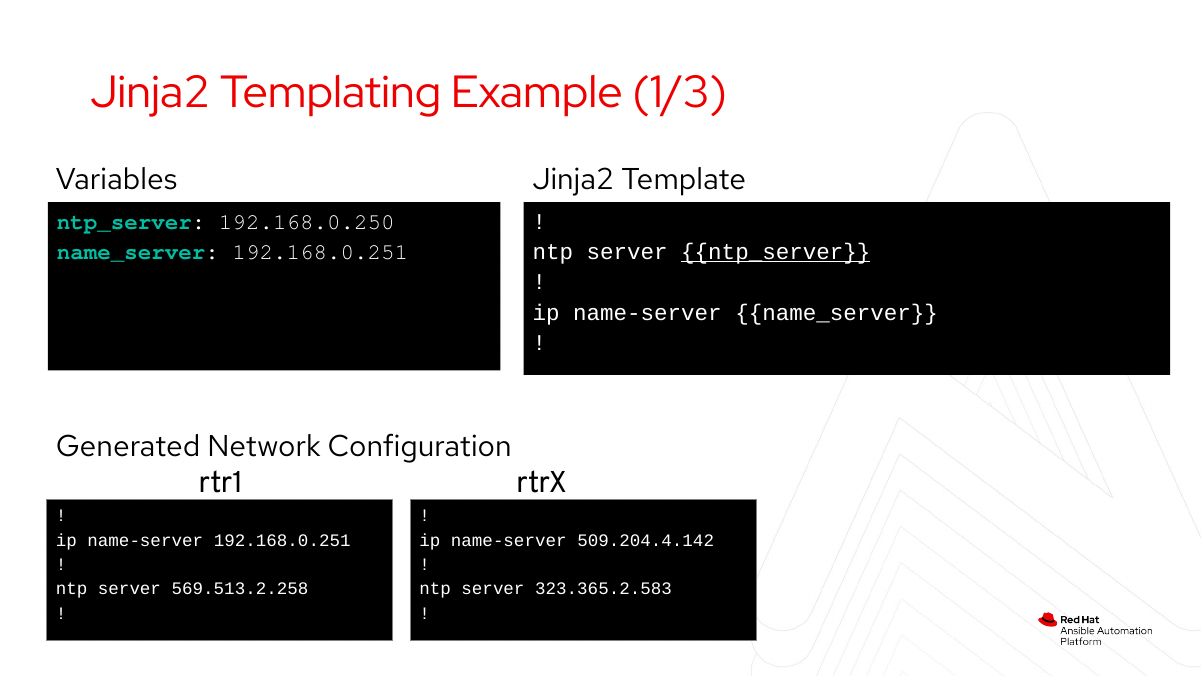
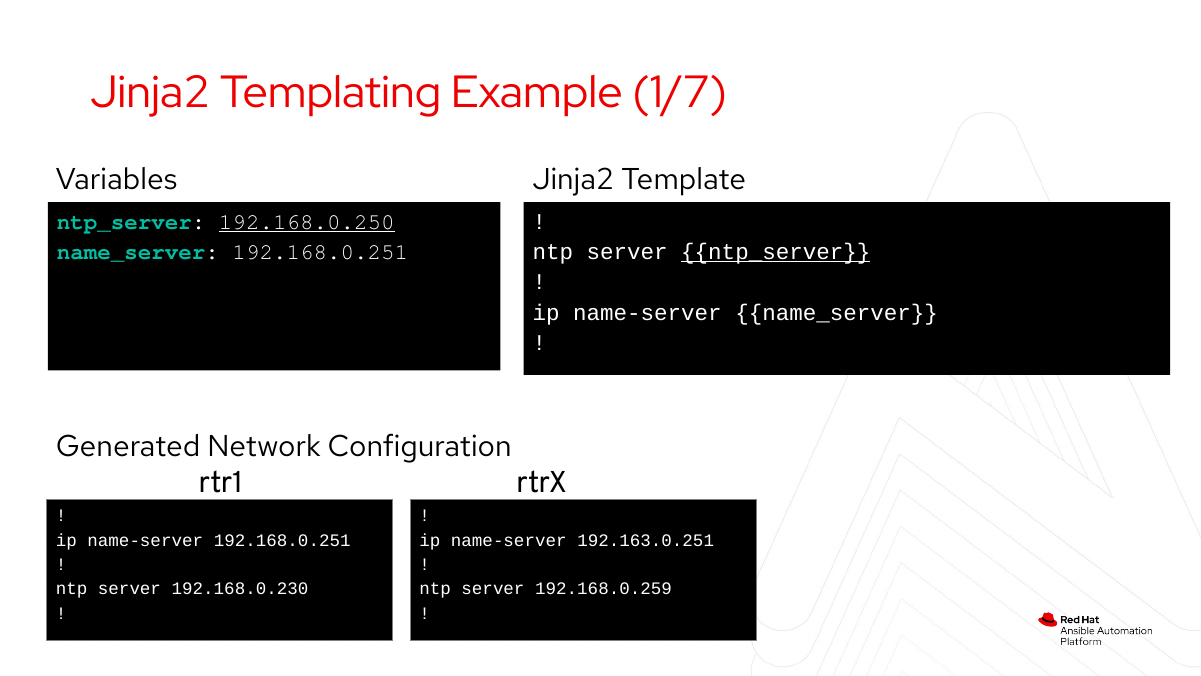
1/3: 1/3 -> 1/7 (680, 93)
192.168.0.250 underline: none -> present (307, 221)
509.204.4.142: 509.204.4.142 -> 192.163.0.251 (646, 540)
569.513.2.258: 569.513.2.258 -> 192.168.0.230 (240, 589)
323.365.2.583: 323.365.2.583 -> 192.168.0.259 (604, 589)
